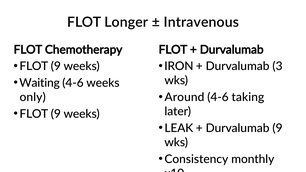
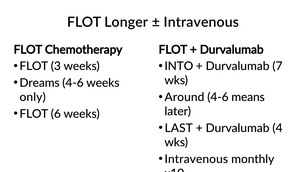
9: 9 -> 3 (56, 66)
IRON: IRON -> INTO (179, 66)
3: 3 -> 7 (277, 66)
Waiting: Waiting -> Dreams (40, 83)
taking: taking -> means (248, 97)
9: 9 -> 6 (56, 114)
LEAK: LEAK -> LAST (179, 128)
Durvalumab 9: 9 -> 4 (277, 128)
Consistency: Consistency -> Intravenous (196, 159)
